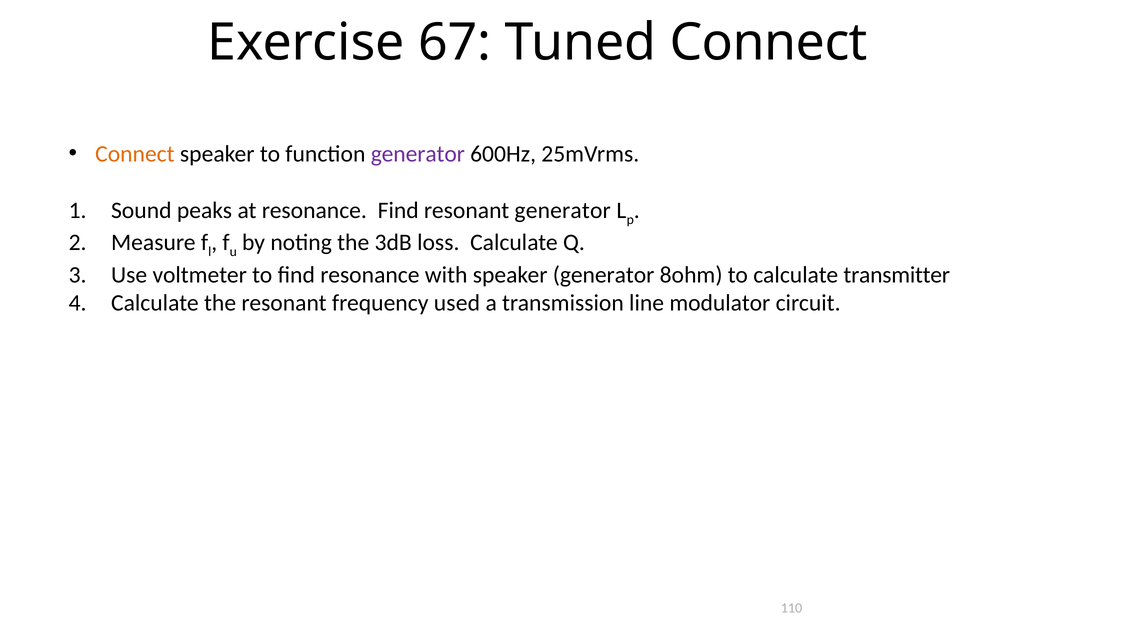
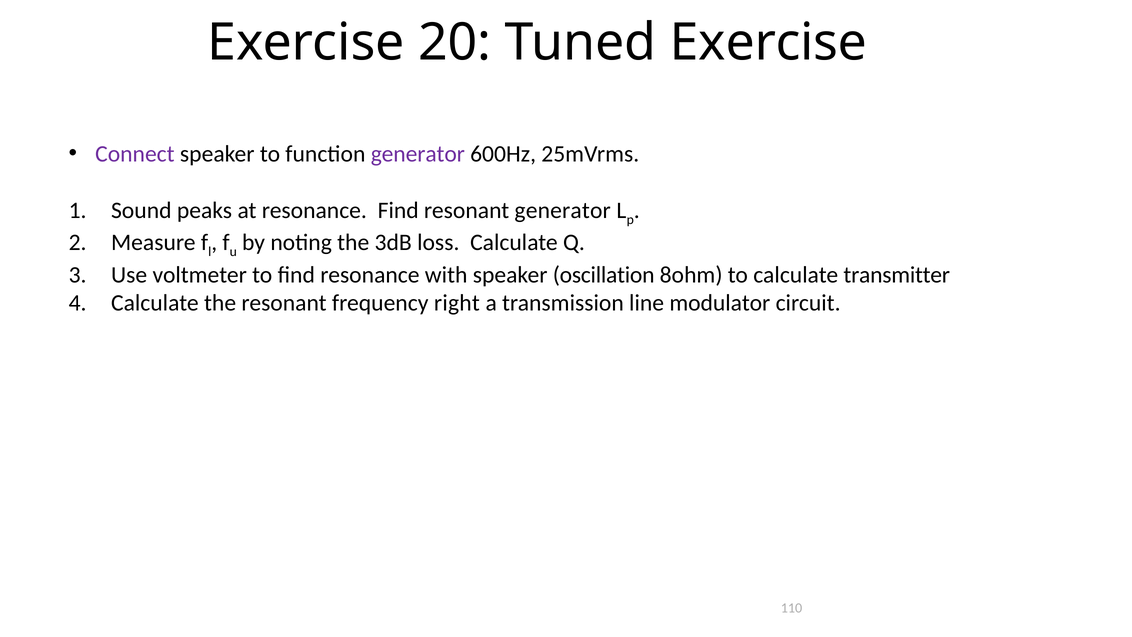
67: 67 -> 20 (455, 42)
Tuned Connect: Connect -> Exercise (769, 42)
Connect colour: orange -> purple (135, 154)
speaker generator: generator -> oscillation (604, 275)
used: used -> right (457, 303)
